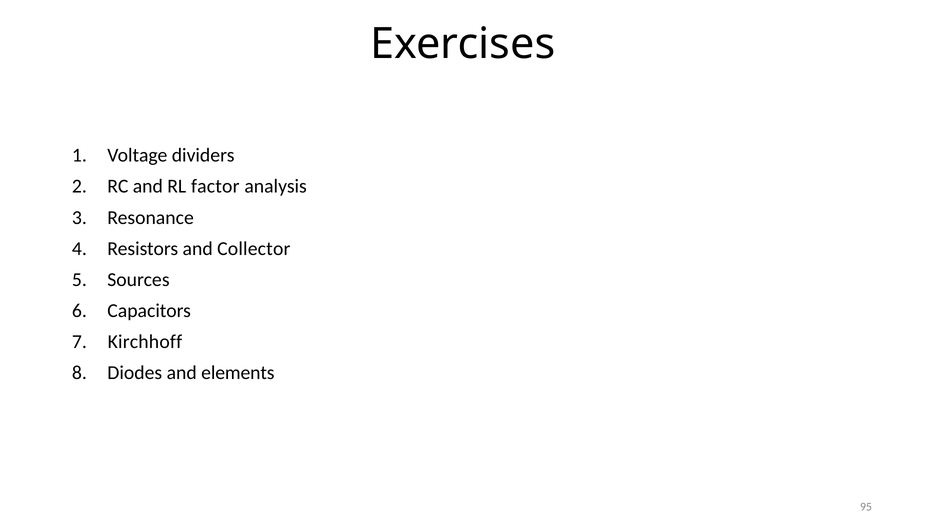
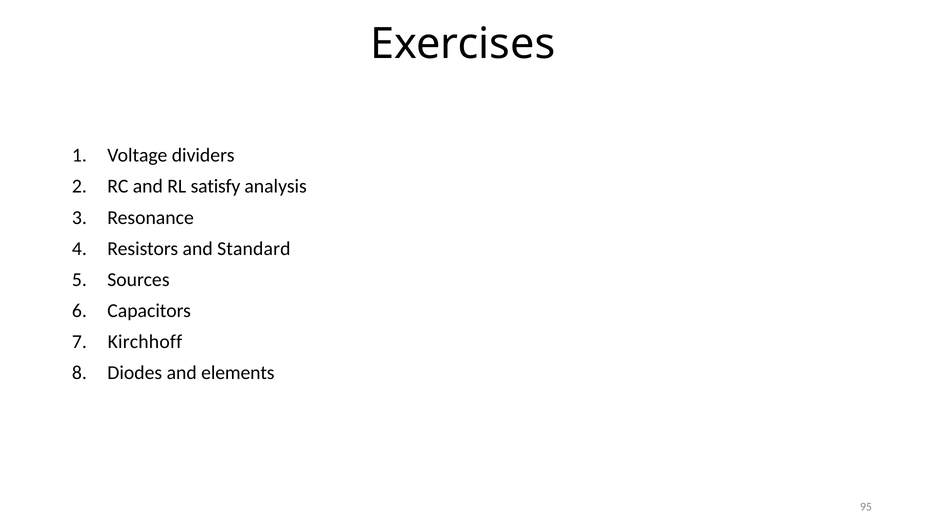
factor: factor -> satisfy (215, 186)
Collector: Collector -> Standard (254, 249)
